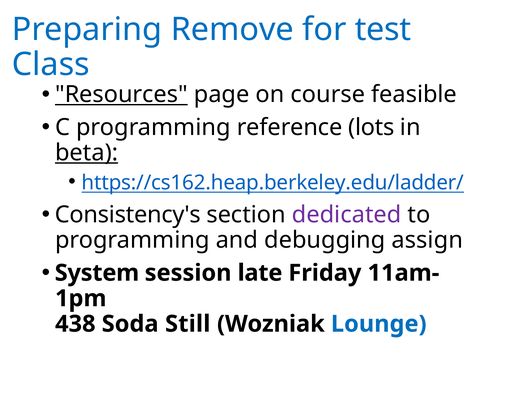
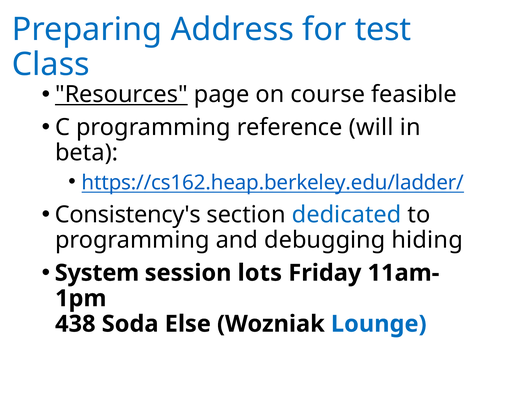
Remove: Remove -> Address (232, 30)
lots: lots -> will (371, 127)
beta underline: present -> none (87, 153)
dedicated colour: purple -> blue (347, 215)
assign: assign -> hiding (427, 240)
late: late -> lots (260, 273)
Still: Still -> Else (188, 324)
